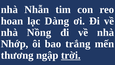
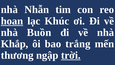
hoan underline: none -> present (12, 21)
Dàng: Dàng -> Khúc (57, 21)
Nồng: Nồng -> Buồn (39, 32)
Nhớp: Nhớp -> Khắp (15, 44)
